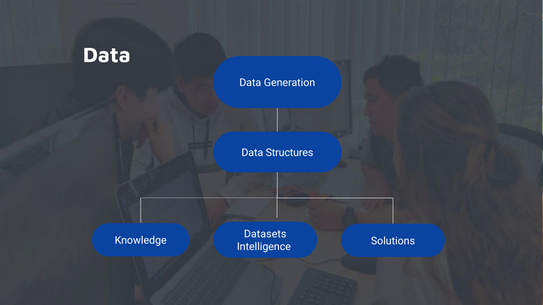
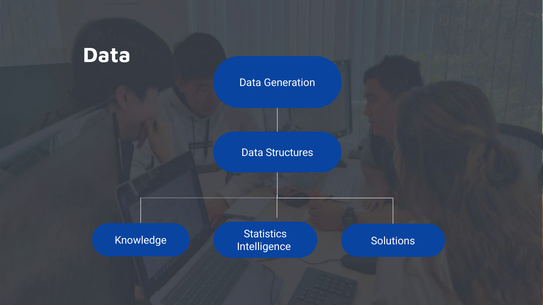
Datasets: Datasets -> Statistics (265, 234)
